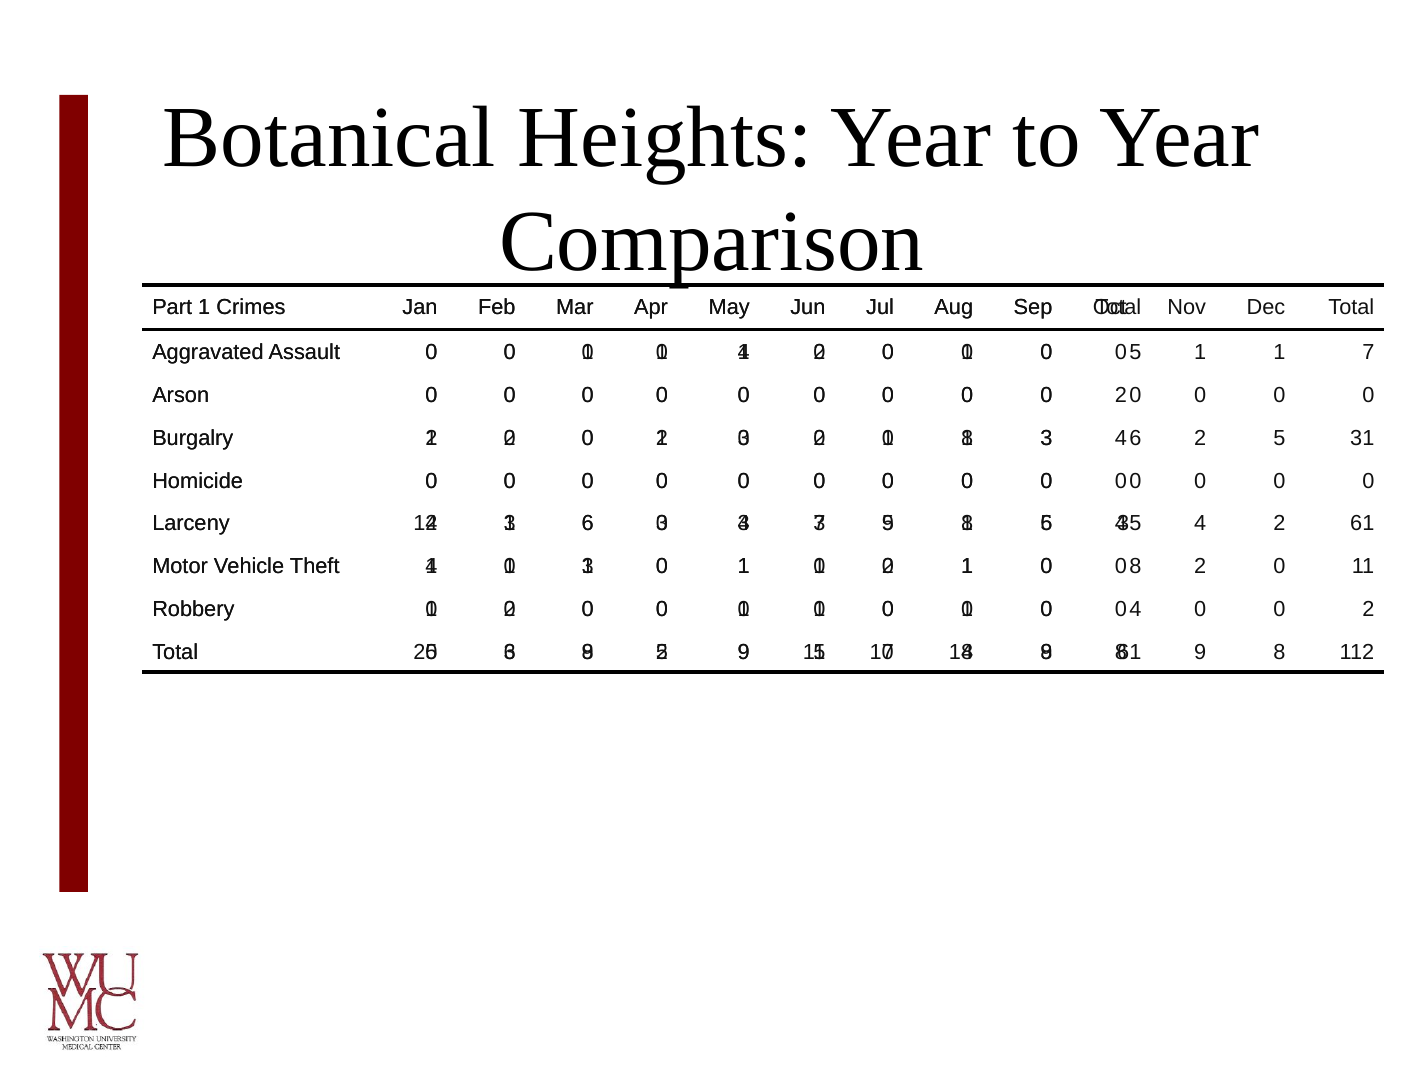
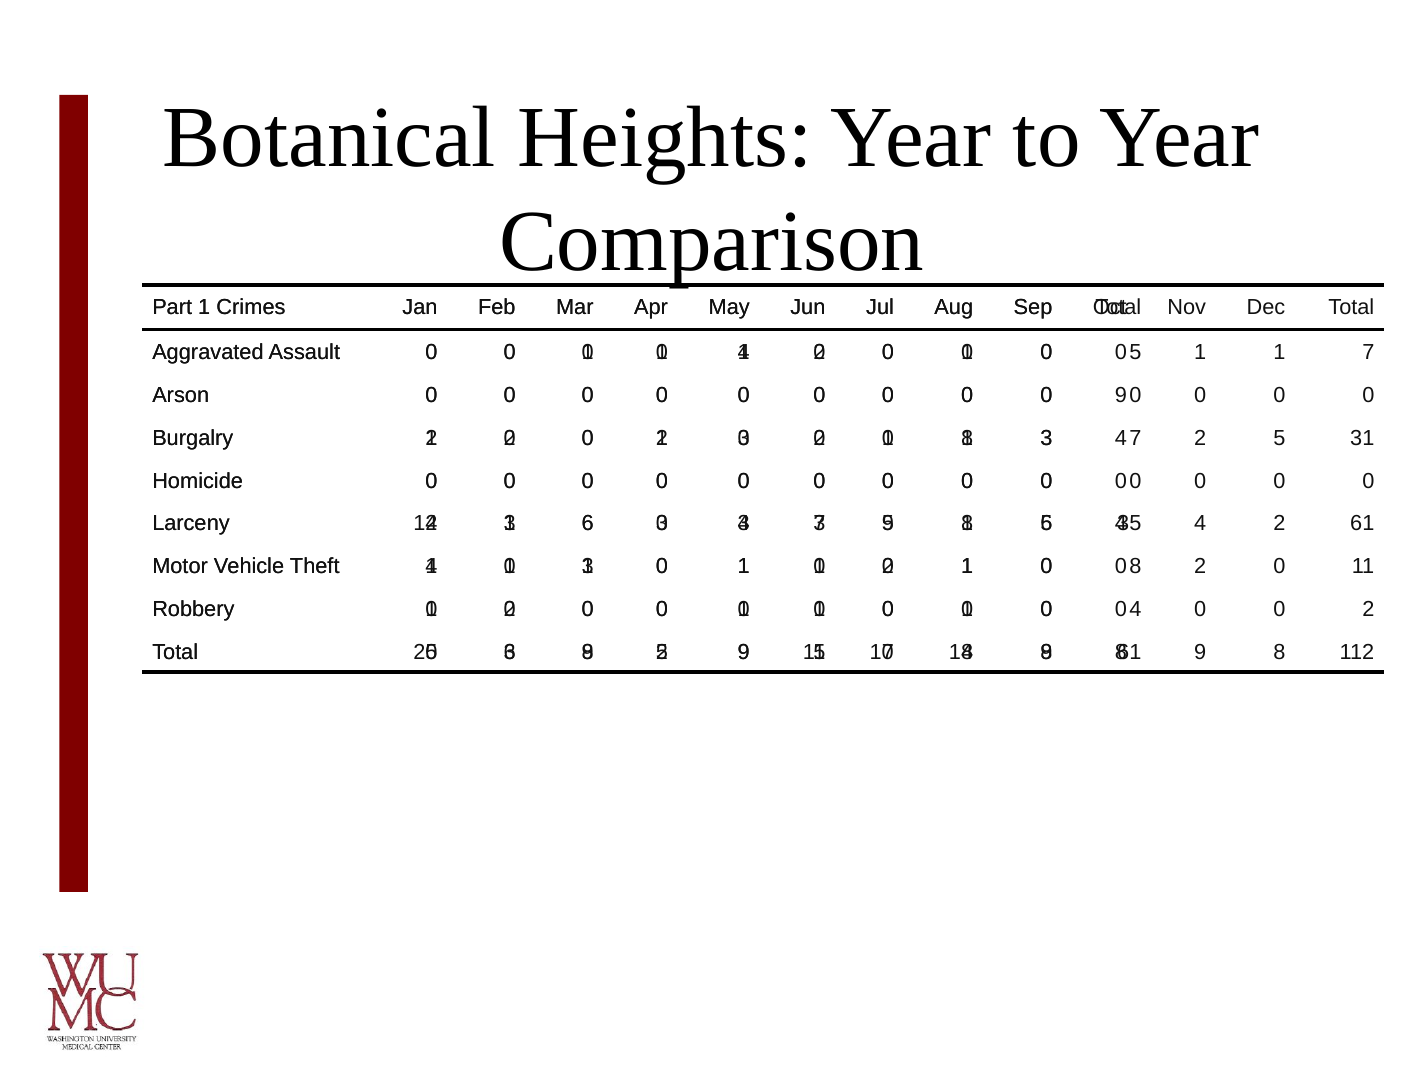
2: 2 -> 9 (1121, 395)
6: 6 -> 7 (1135, 438)
